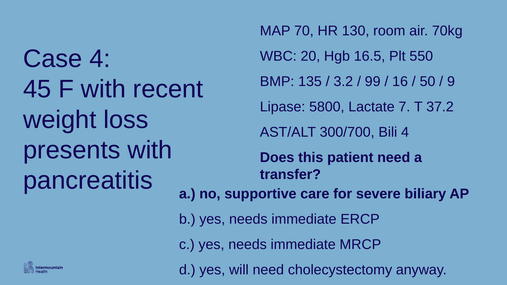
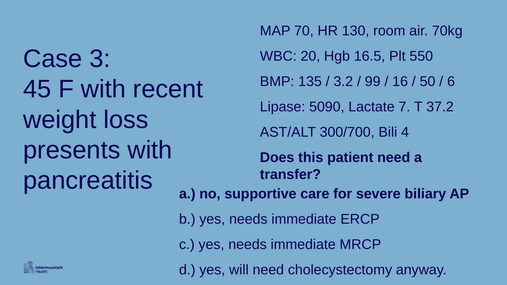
Case 4: 4 -> 3 (100, 59)
9: 9 -> 6 (451, 82)
5800: 5800 -> 5090 (327, 107)
